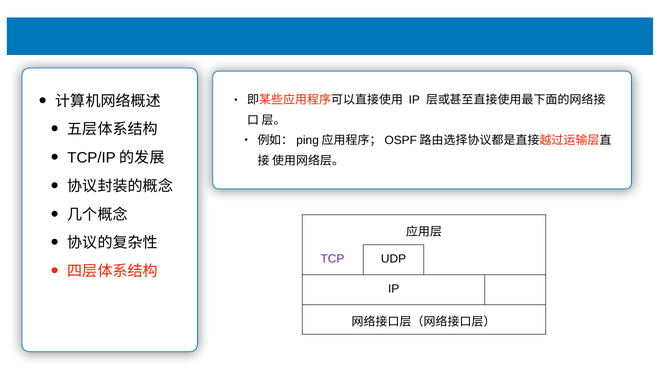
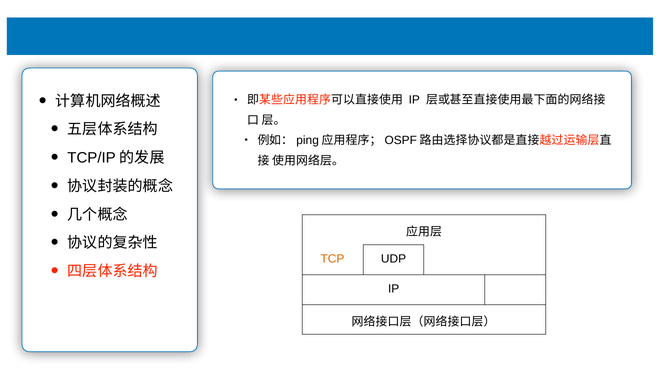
TCP colour: purple -> orange (332, 259)
